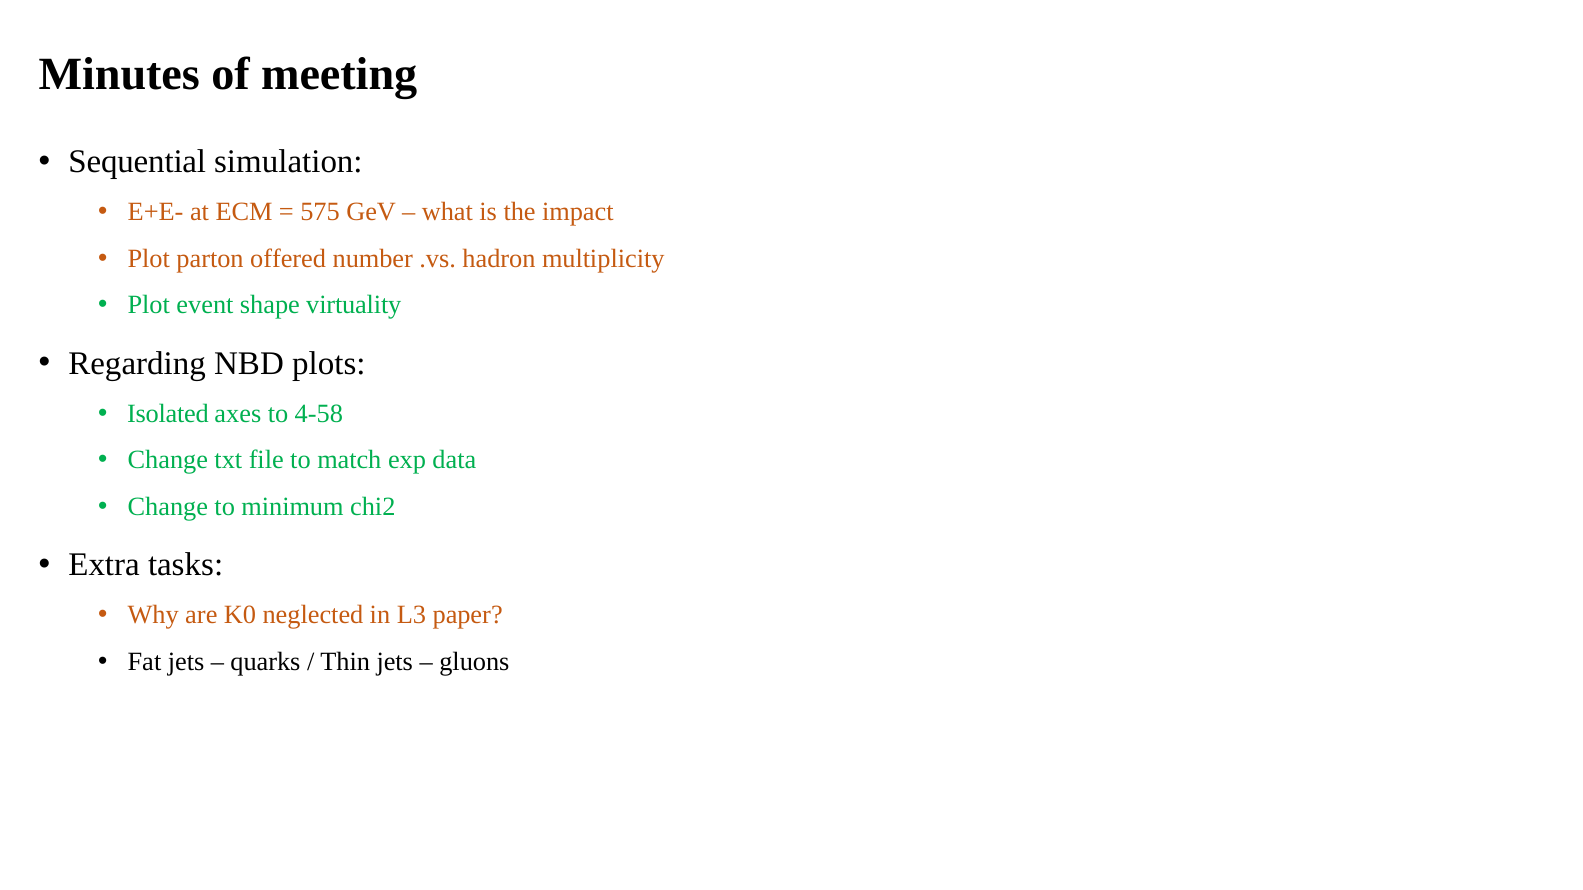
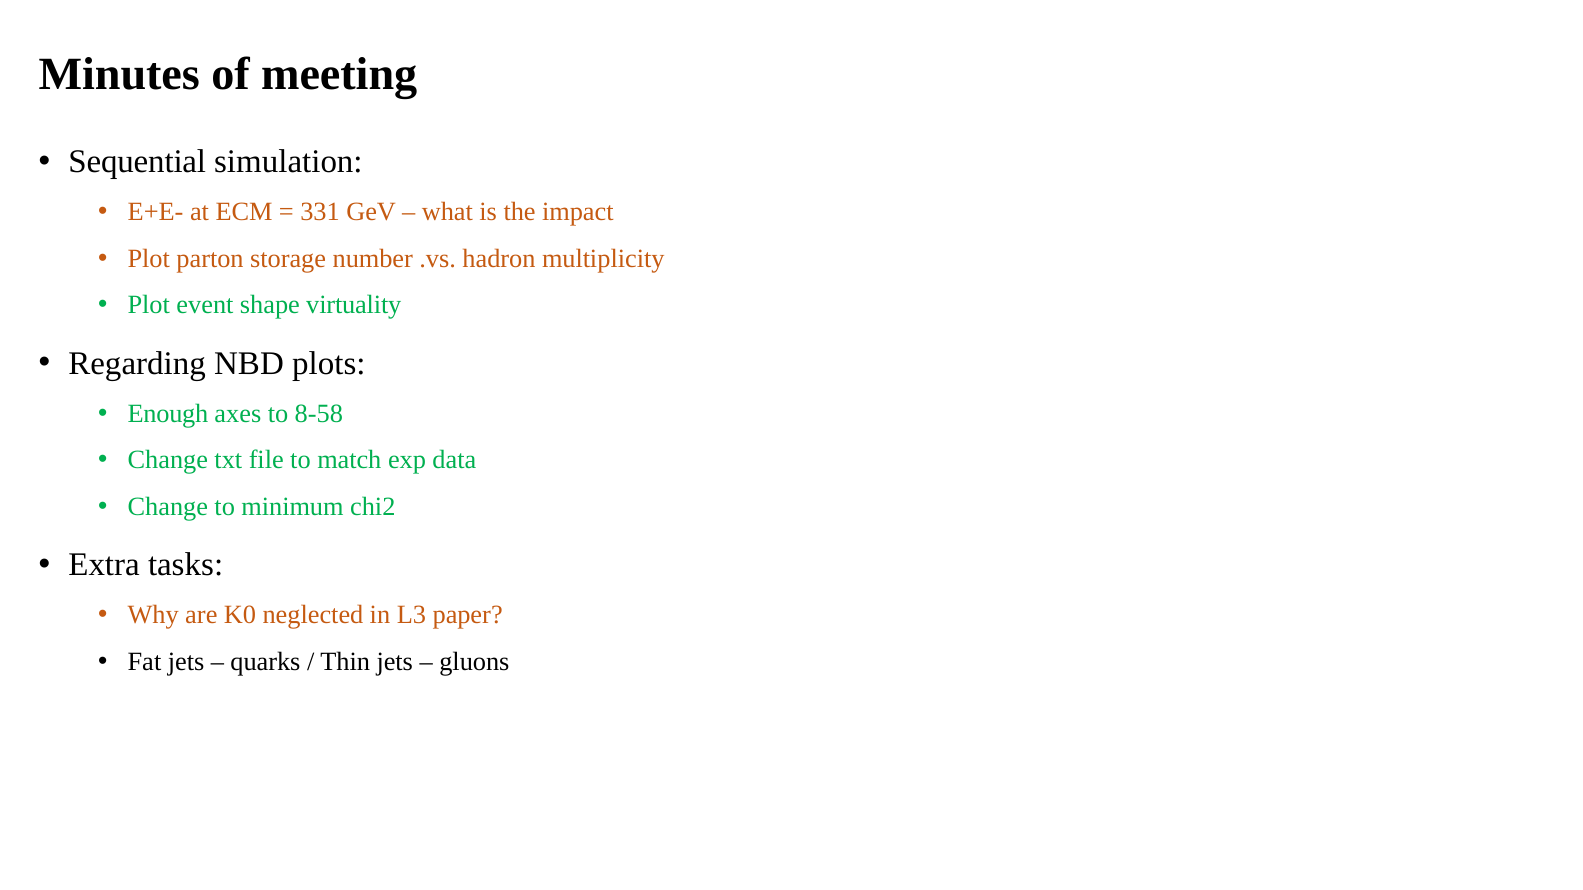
575: 575 -> 331 (320, 212)
offered: offered -> storage (288, 259)
Isolated: Isolated -> Enough (168, 414)
4-58: 4-58 -> 8-58 (319, 414)
